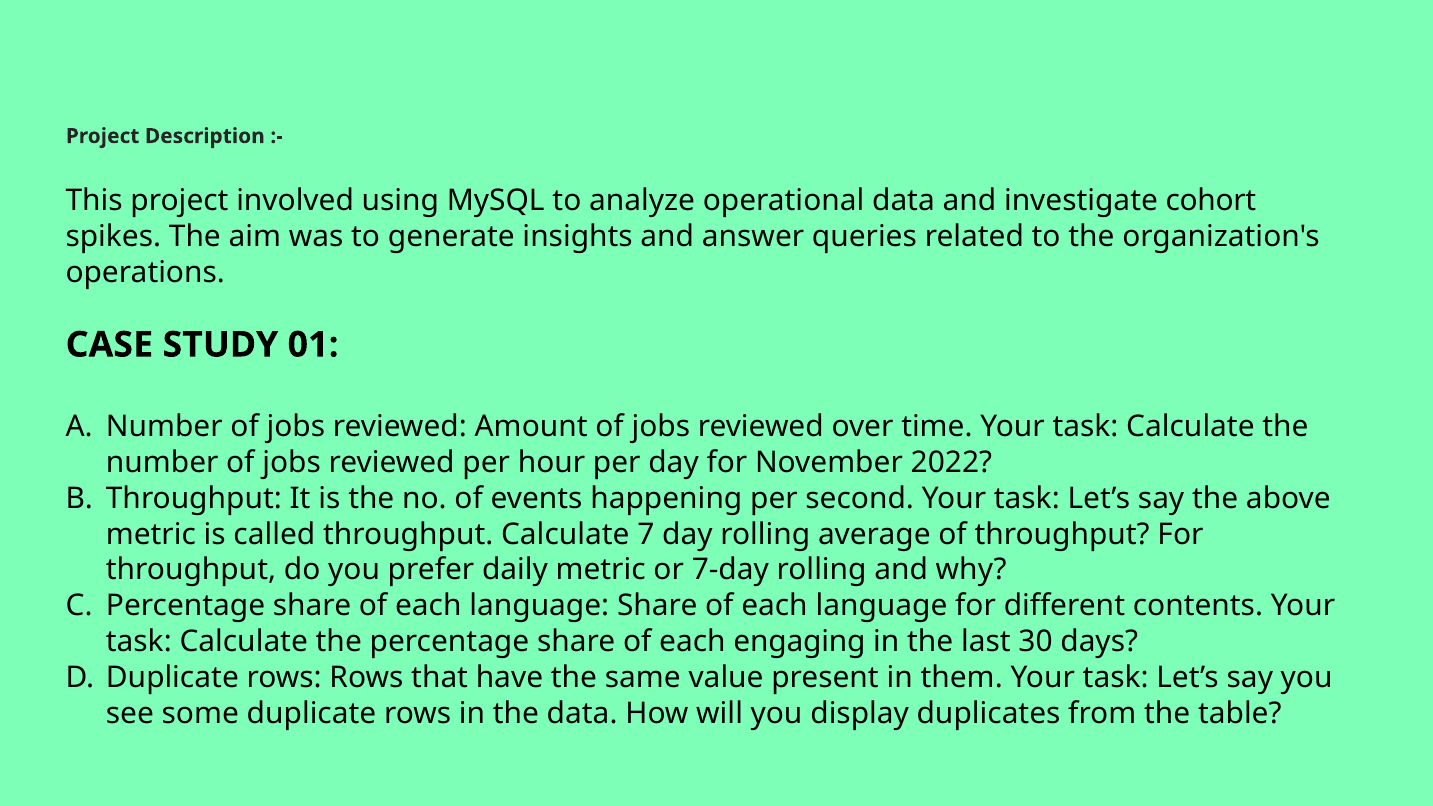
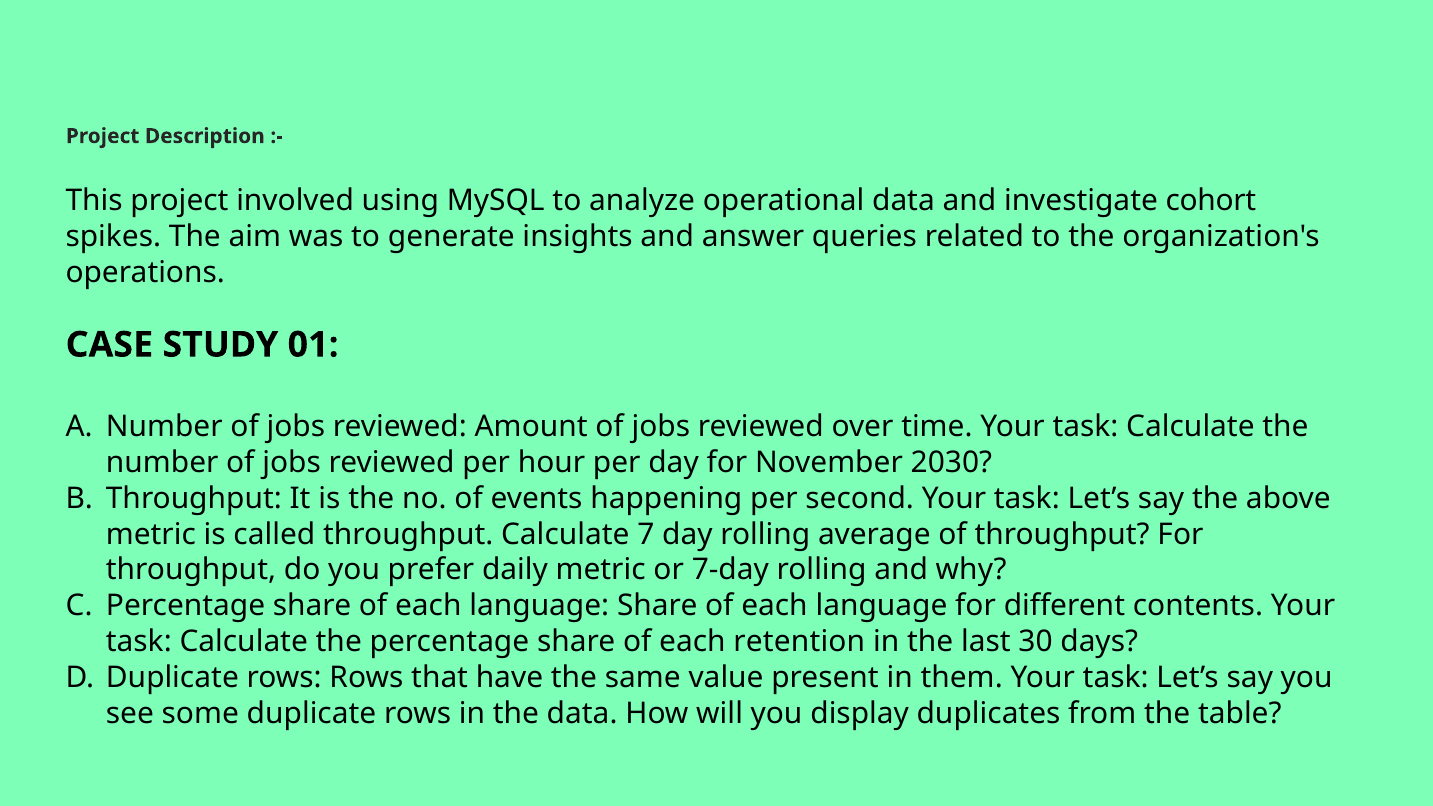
2022: 2022 -> 2030 (951, 463)
engaging: engaging -> retention (799, 642)
